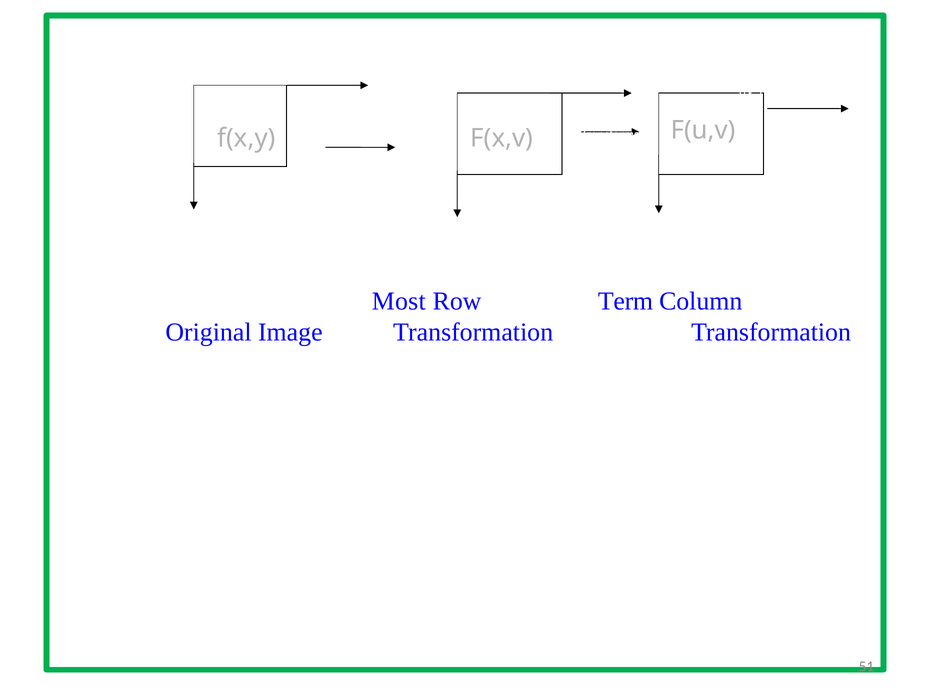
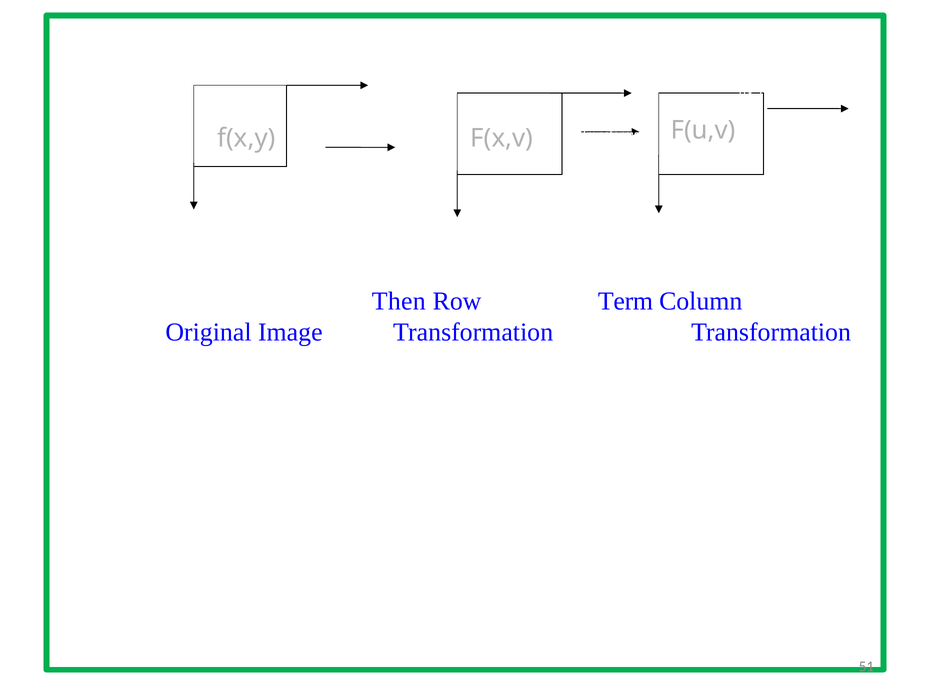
Most: Most -> Then (399, 301)
